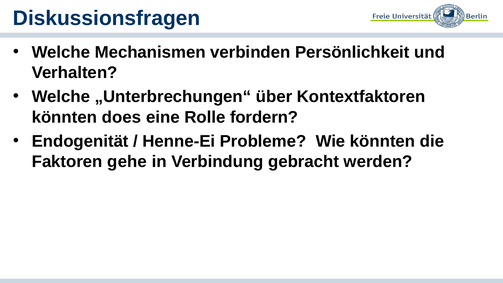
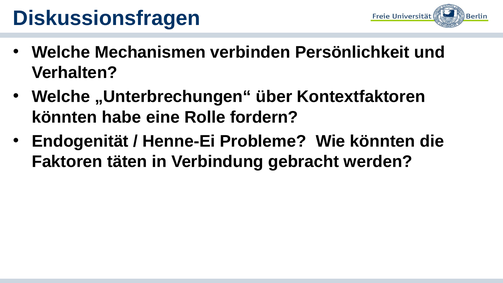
does: does -> habe (121, 117)
gehe: gehe -> täten (127, 162)
